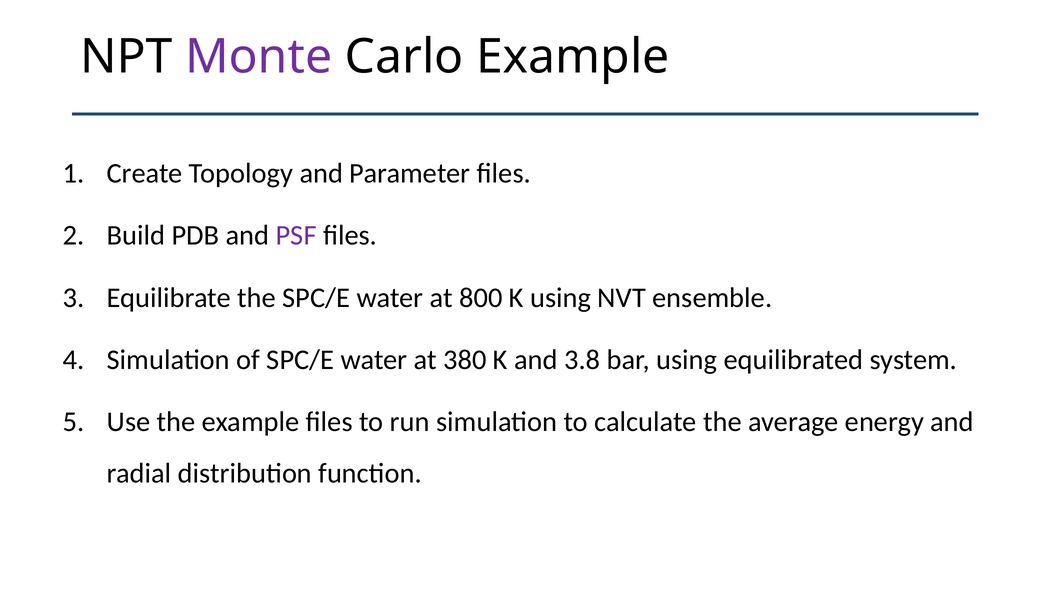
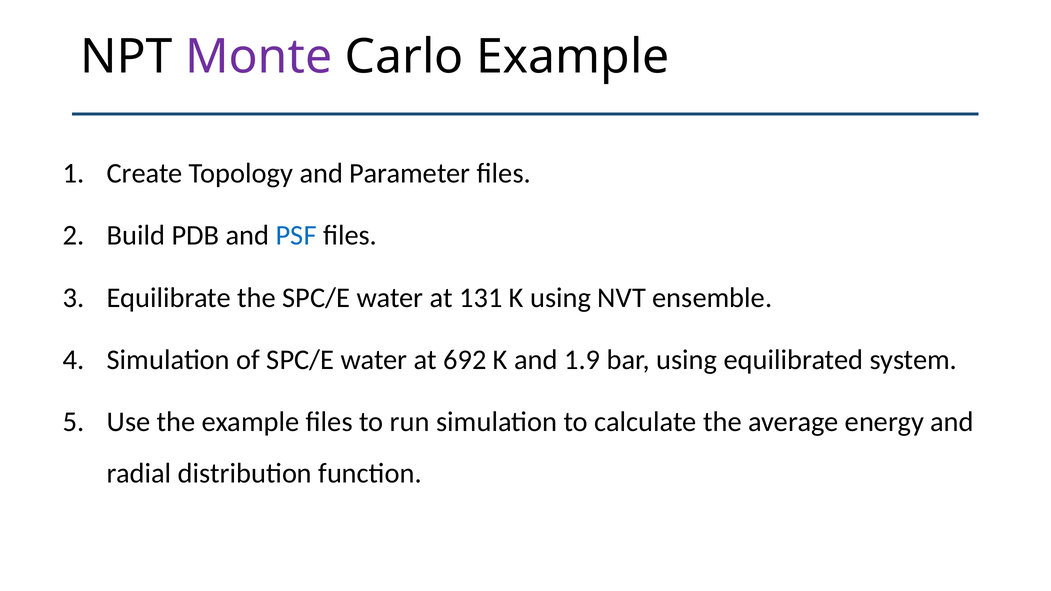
PSF colour: purple -> blue (296, 236)
800: 800 -> 131 (481, 298)
380: 380 -> 692 (465, 360)
3.8: 3.8 -> 1.9 (582, 360)
